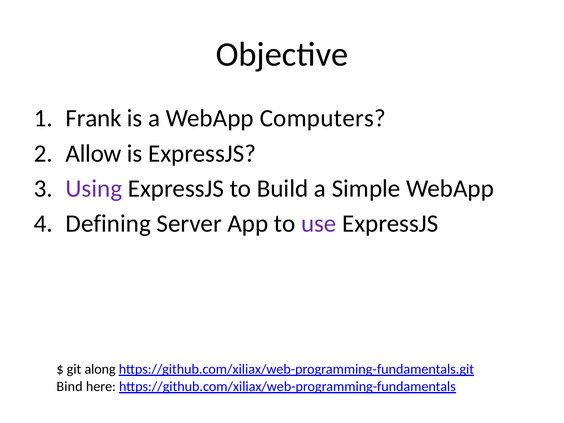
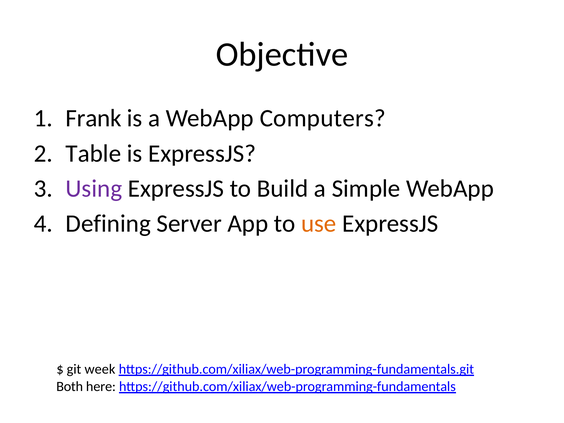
Allow: Allow -> Table (93, 153)
use colour: purple -> orange (319, 224)
along: along -> week (100, 369)
Bind: Bind -> Both (70, 387)
